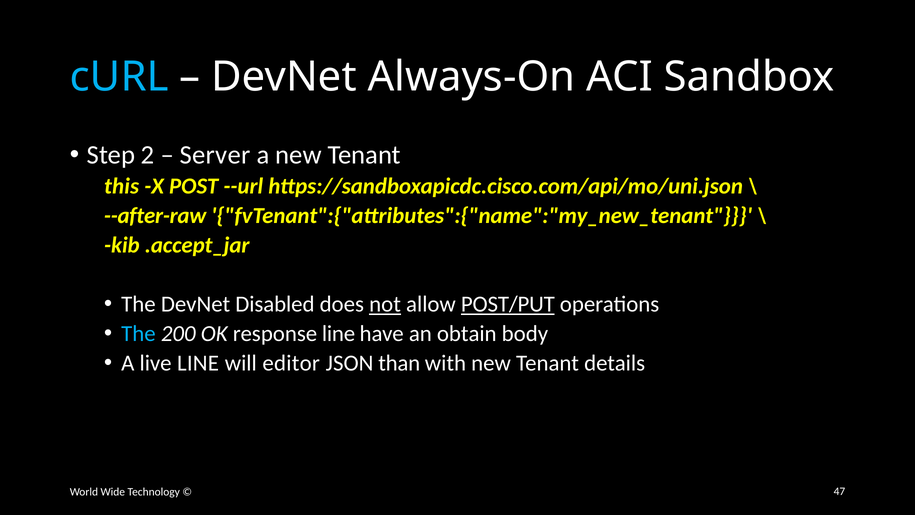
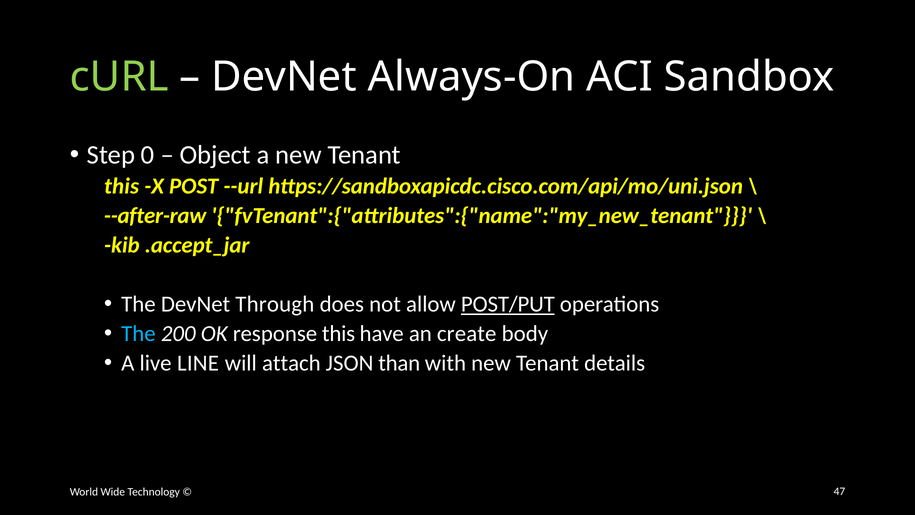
cURL colour: light blue -> light green (119, 77)
2: 2 -> 0 (148, 155)
Server: Server -> Object (215, 155)
Disabled: Disabled -> Through (275, 304)
not underline: present -> none (385, 304)
response line: line -> this (339, 333)
obtain: obtain -> create (467, 333)
editor: editor -> attach (291, 363)
